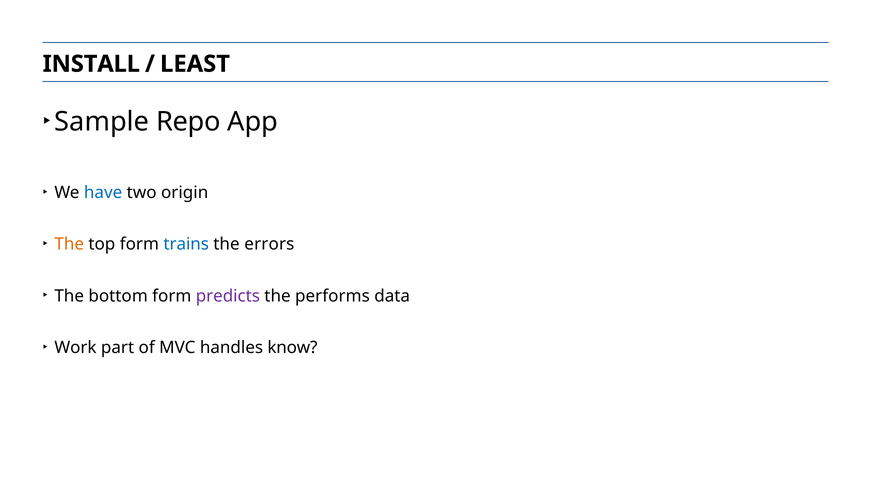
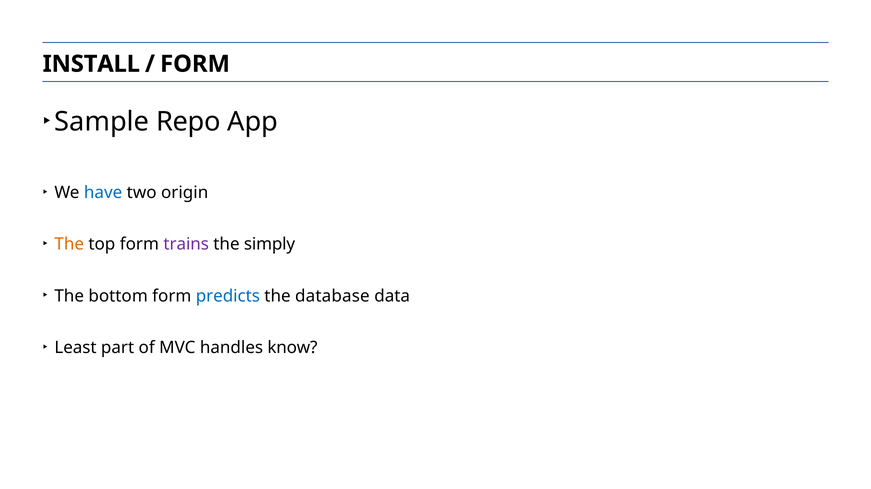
LEAST: LEAST -> FORM (195, 64)
trains colour: blue -> purple (186, 244)
errors: errors -> simply (270, 244)
predicts colour: purple -> blue (228, 296)
performs: performs -> database (332, 296)
Work: Work -> Least (76, 348)
